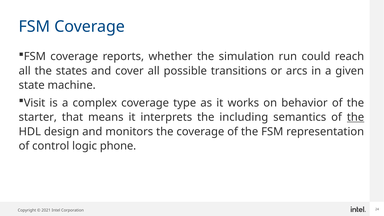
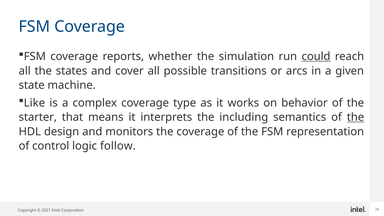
could underline: none -> present (316, 56)
Visit: Visit -> Like (34, 103)
phone: phone -> follow (118, 146)
